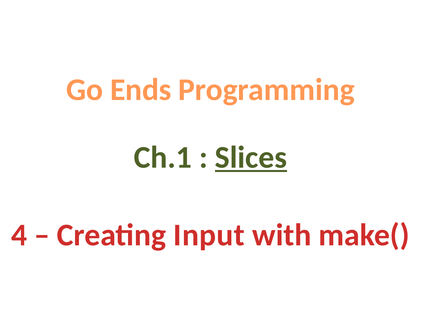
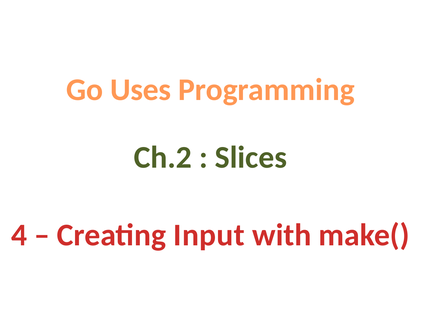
Ends: Ends -> Uses (141, 90)
Ch.1: Ch.1 -> Ch.2 (163, 158)
Slices underline: present -> none (251, 158)
